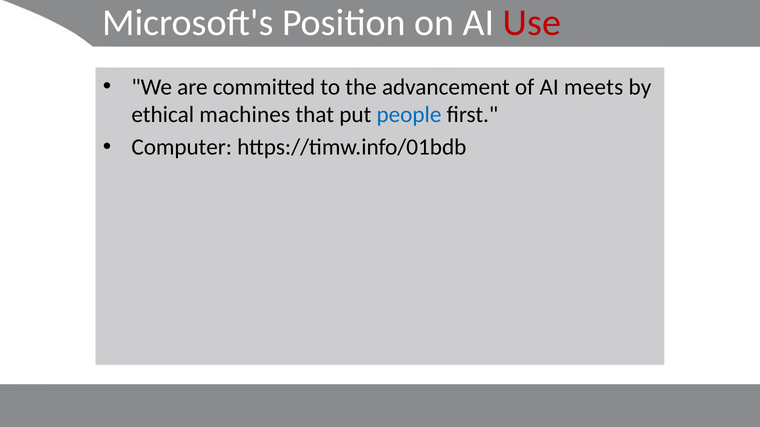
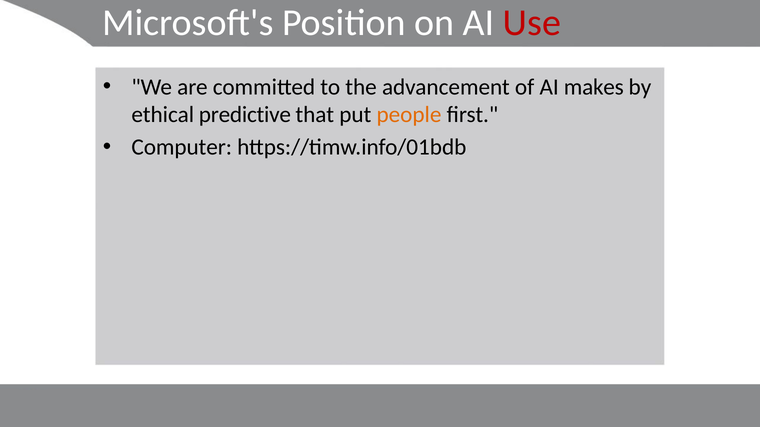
meets: meets -> makes (594, 87)
machines: machines -> predictive (245, 115)
people colour: blue -> orange (409, 115)
